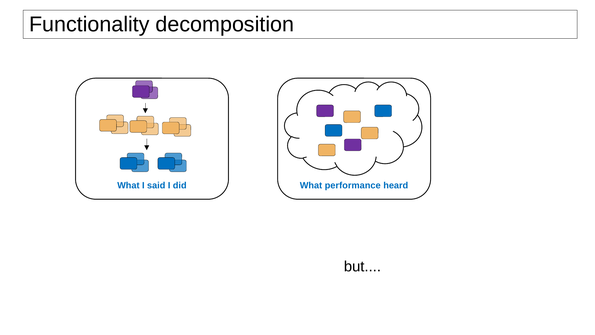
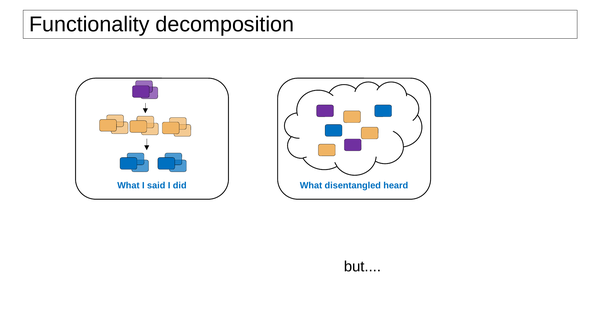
performance: performance -> disentangled (353, 185)
